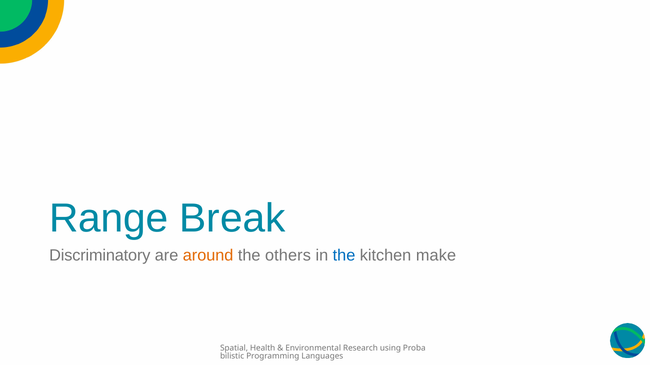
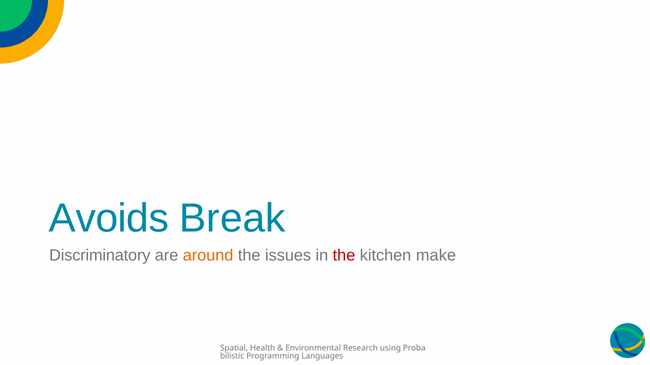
Range: Range -> Avoids (109, 219)
others: others -> issues (288, 256)
the colour: blue -> red (344, 256)
